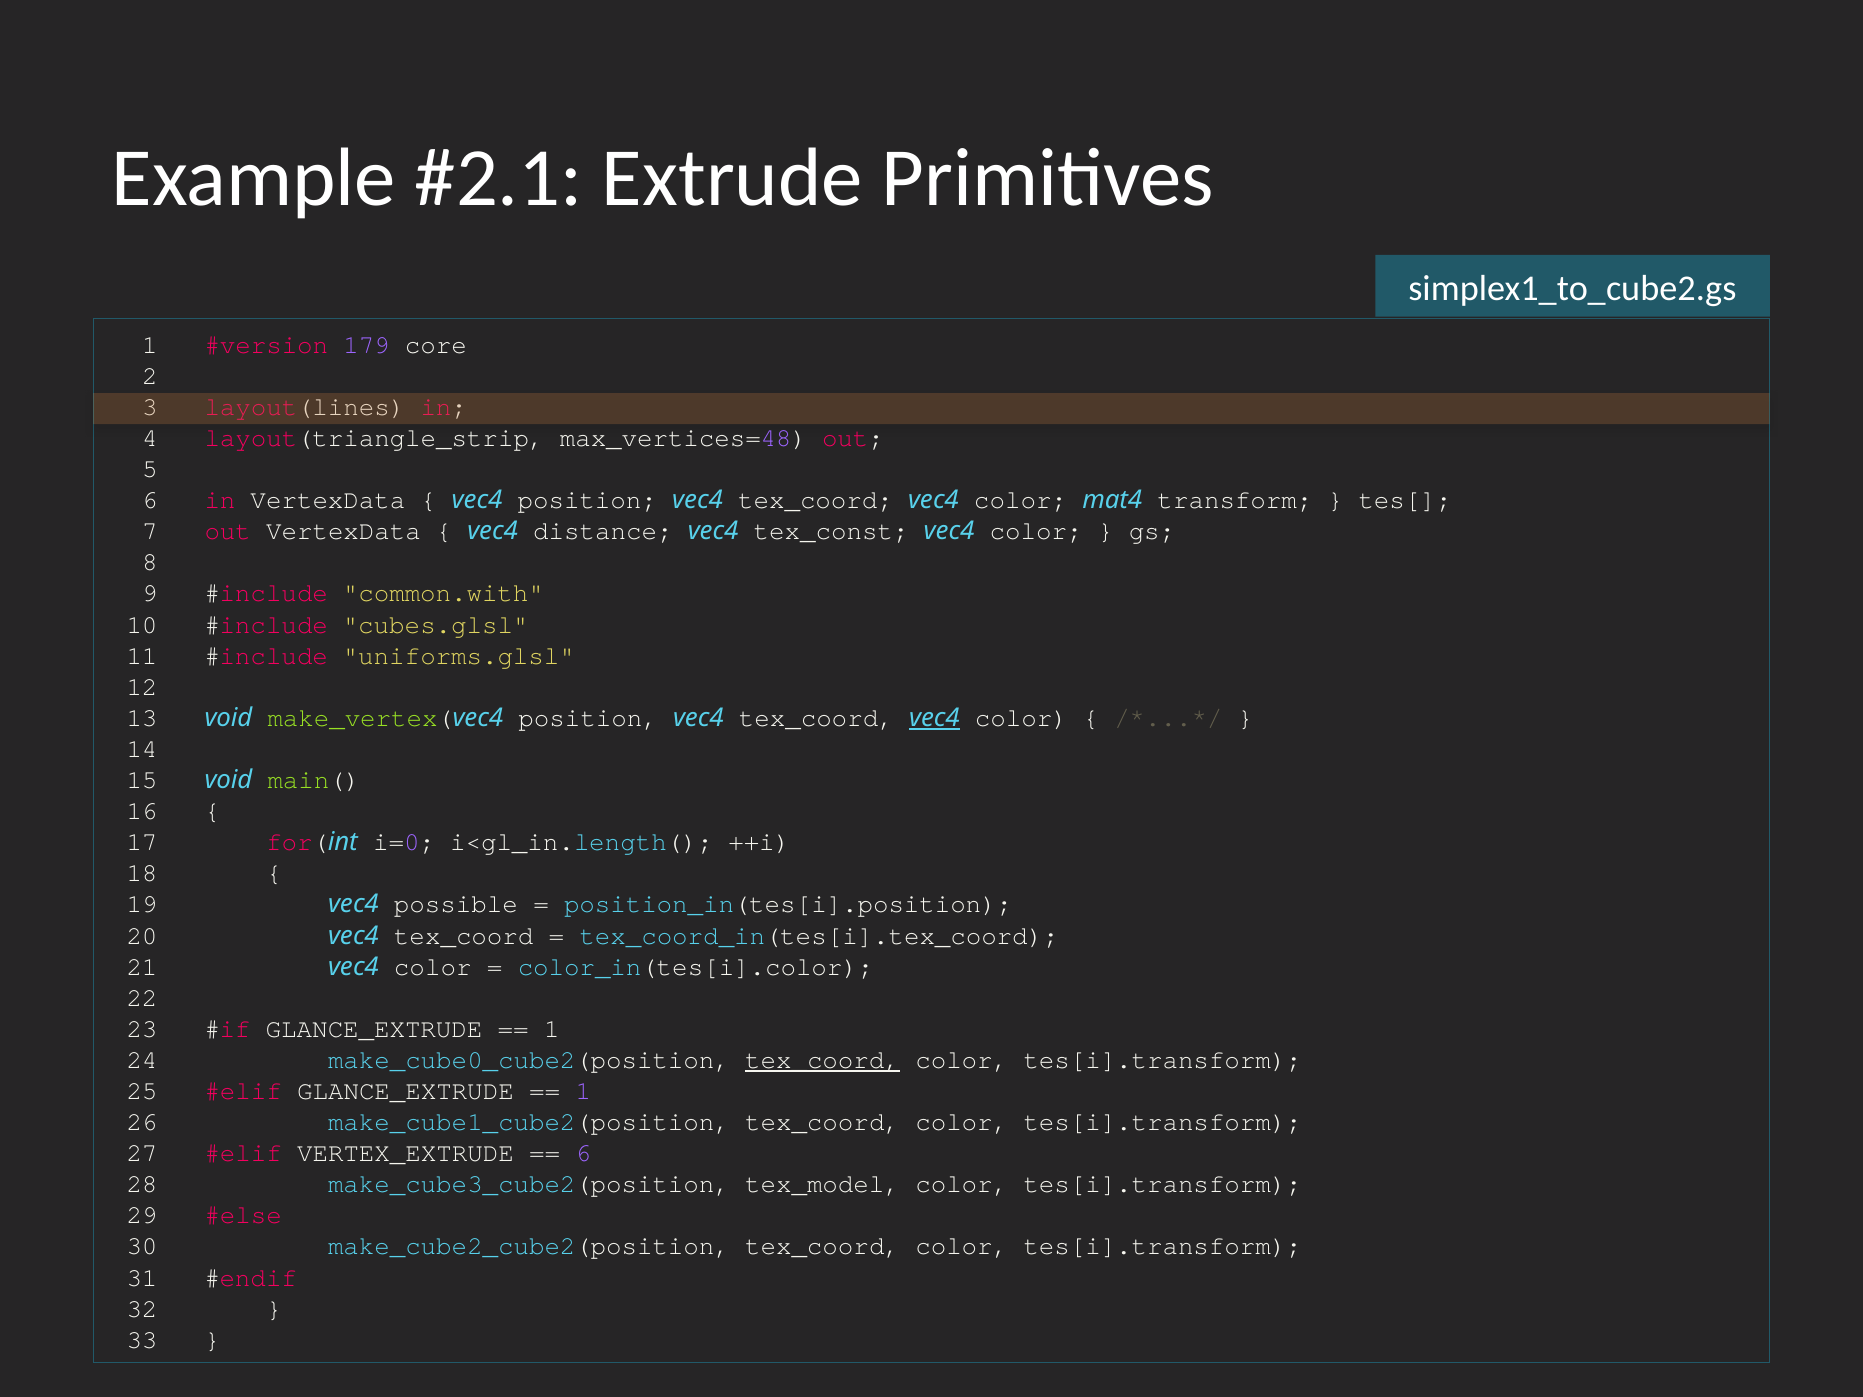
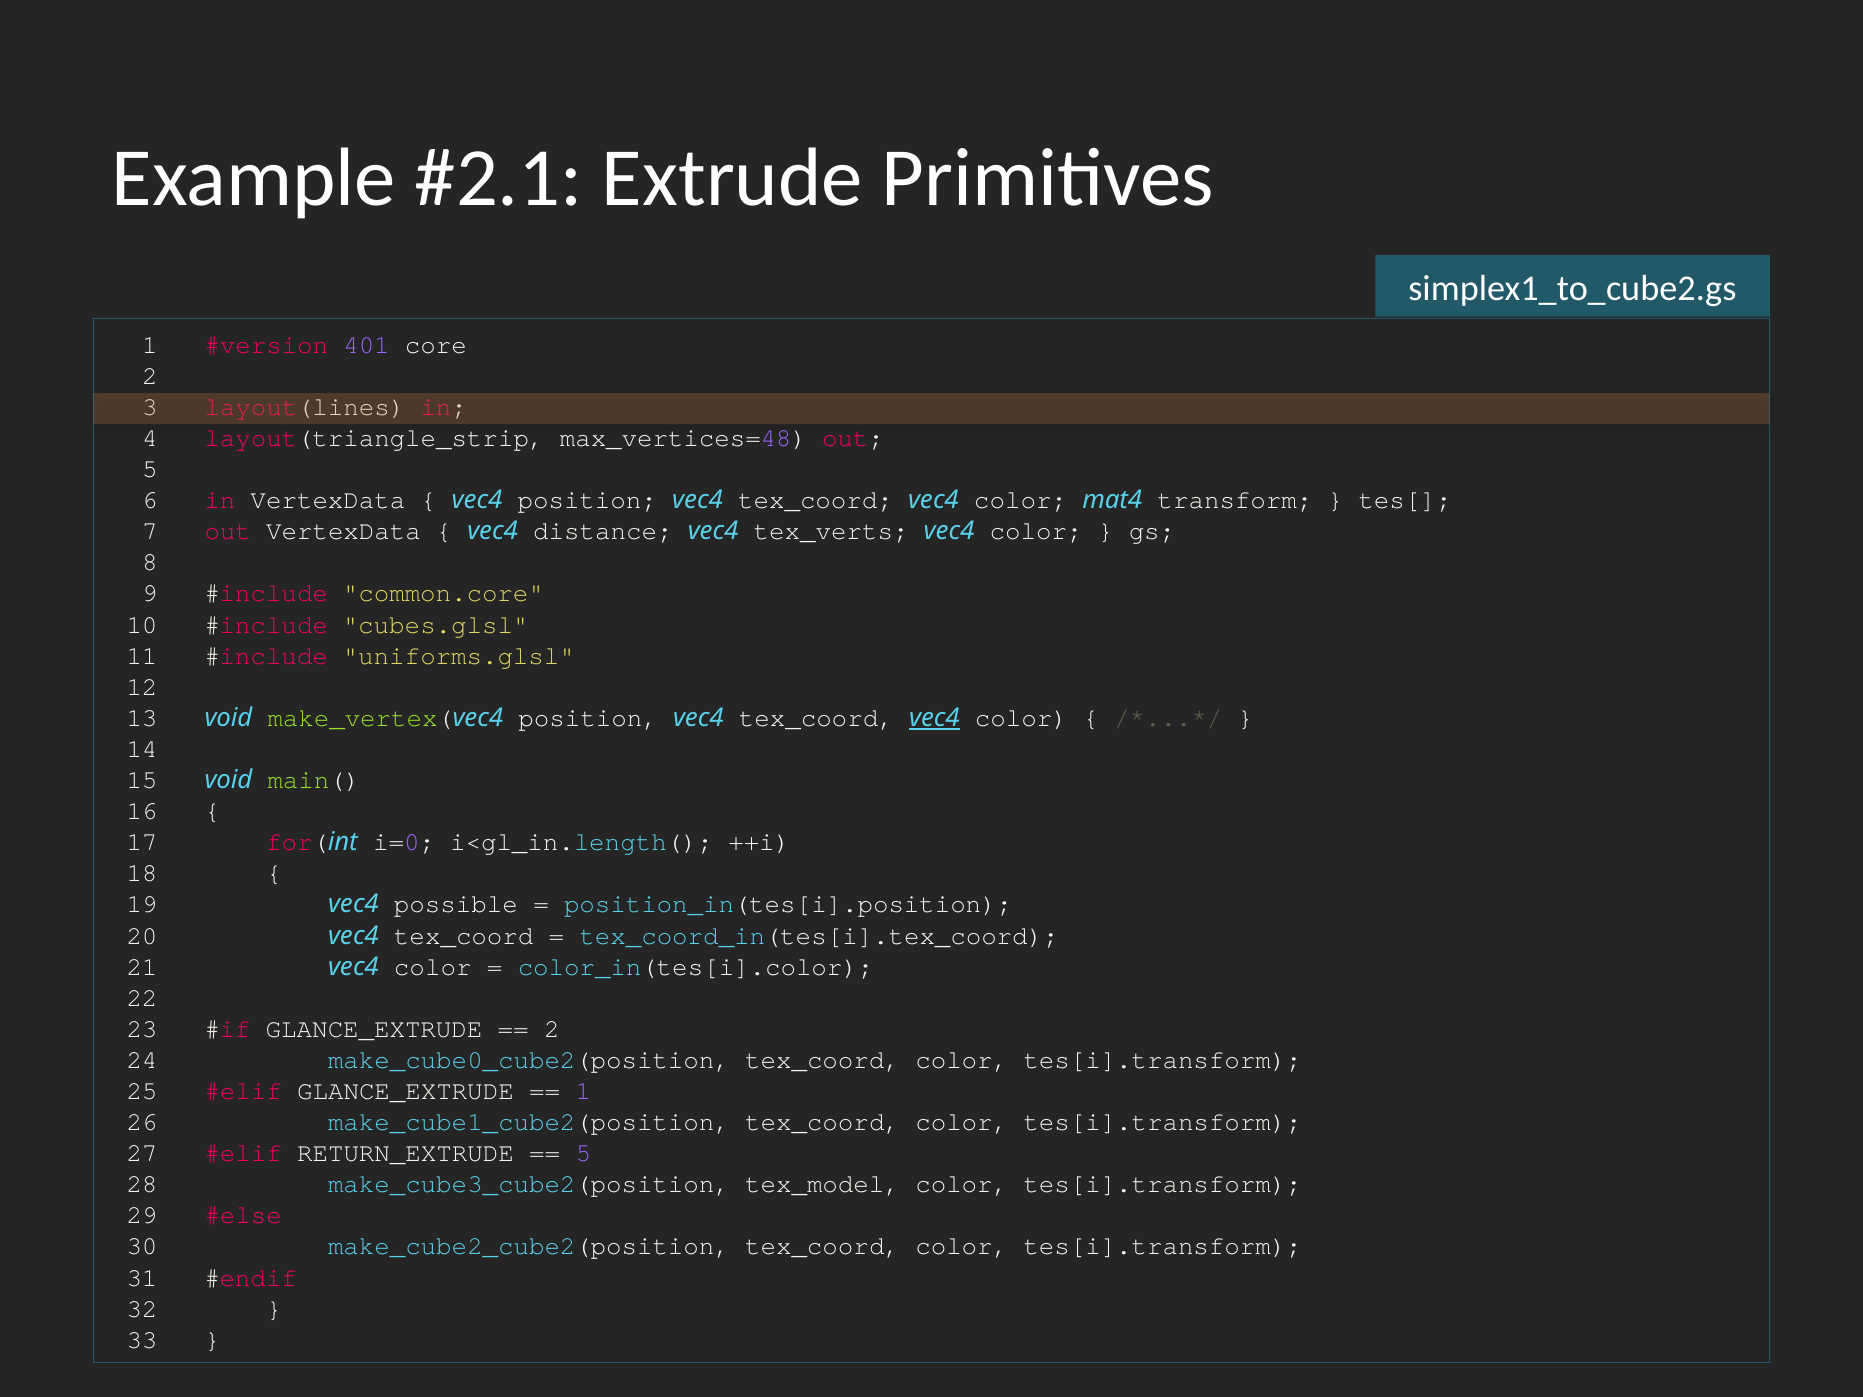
179: 179 -> 401 (367, 345)
tex_const: tex_const -> tex_verts (831, 531)
common.with: common.with -> common.core (443, 594)
1: 1 -> 2 (552, 1029)
tex_coord underline: present -> none (823, 1060)
VERTEX_EXTRUDE: VERTEX_EXTRUDE -> RETURN_EXTRUDE (405, 1153)
6: 6 -> 5 (583, 1153)
